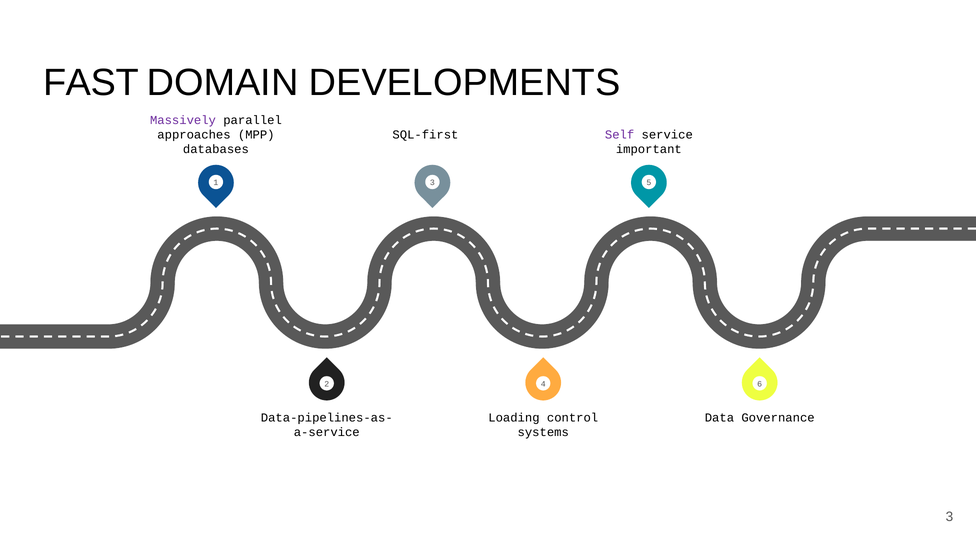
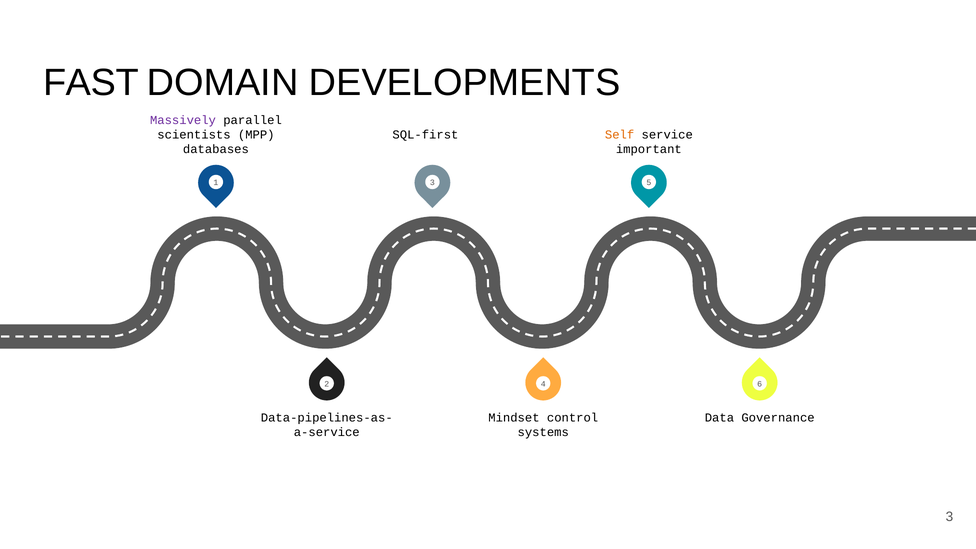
approaches: approaches -> scientists (194, 135)
Self colour: purple -> orange (620, 135)
Loading: Loading -> Mindset (514, 417)
